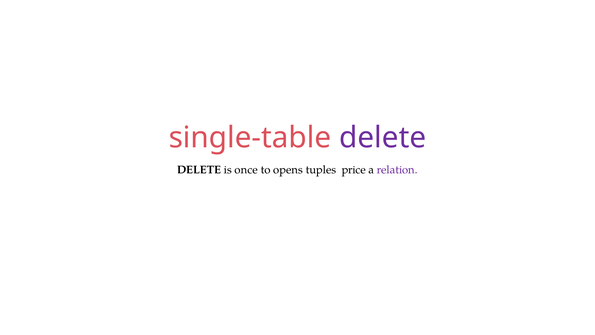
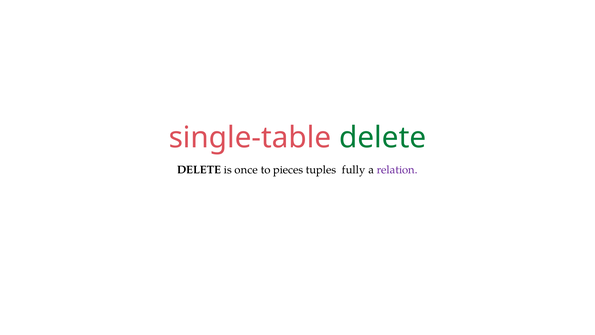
delete colour: purple -> green (383, 137)
opens: opens -> pieces (288, 170)
price: price -> fully (354, 170)
